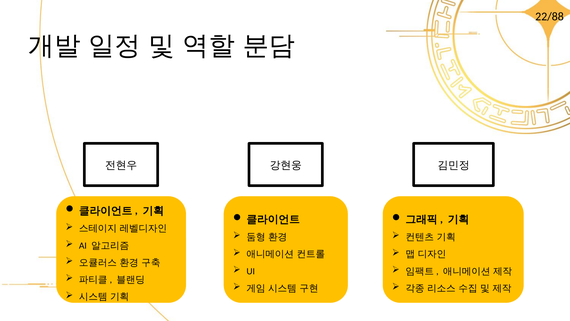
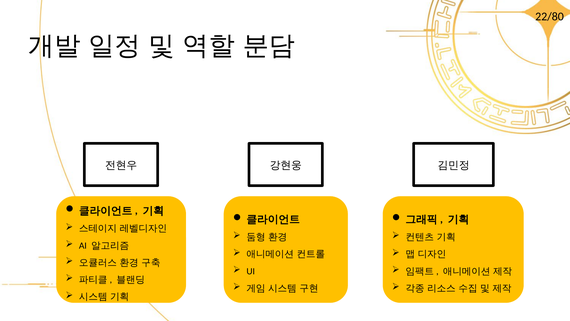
22/88: 22/88 -> 22/80 (550, 17)
